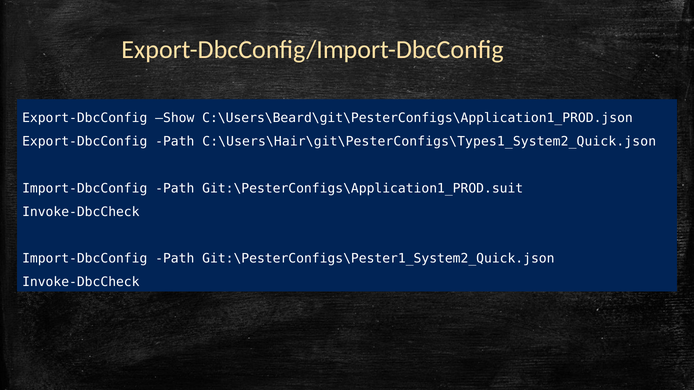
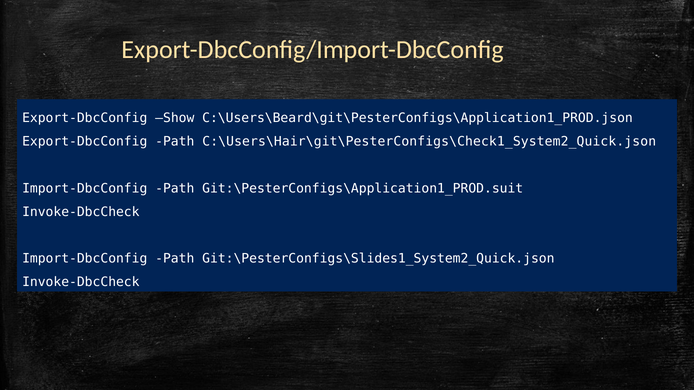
C:\Users\Hair\git\PesterConfigs\Types1_System2_Quick.json: C:\Users\Hair\git\PesterConfigs\Types1_System2_Quick.json -> C:\Users\Hair\git\PesterConfigs\Check1_System2_Quick.json (429, 142)
Git:\PesterConfigs\Pester1_System2_Quick.json: Git:\PesterConfigs\Pester1_System2_Quick.json -> Git:\PesterConfigs\Slides1_System2_Quick.json (378, 259)
